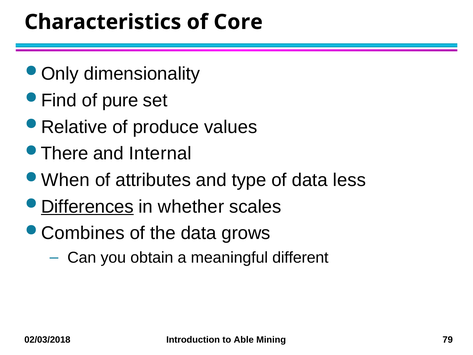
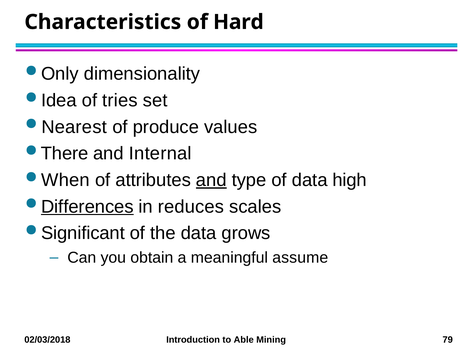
Core: Core -> Hard (238, 22)
Find: Find -> Idea (59, 100)
pure: pure -> tries (120, 100)
Relative: Relative -> Nearest (74, 127)
and underline: none -> present (211, 180)
less: less -> high (350, 180)
whether: whether -> reduces (191, 207)
Combines: Combines -> Significant (83, 233)
different: different -> assume (300, 258)
